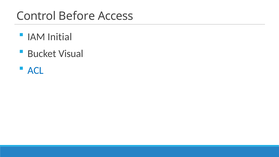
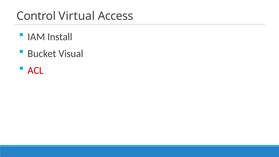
Before: Before -> Virtual (77, 16)
Initial: Initial -> Install (60, 37)
ACL colour: blue -> red (35, 70)
